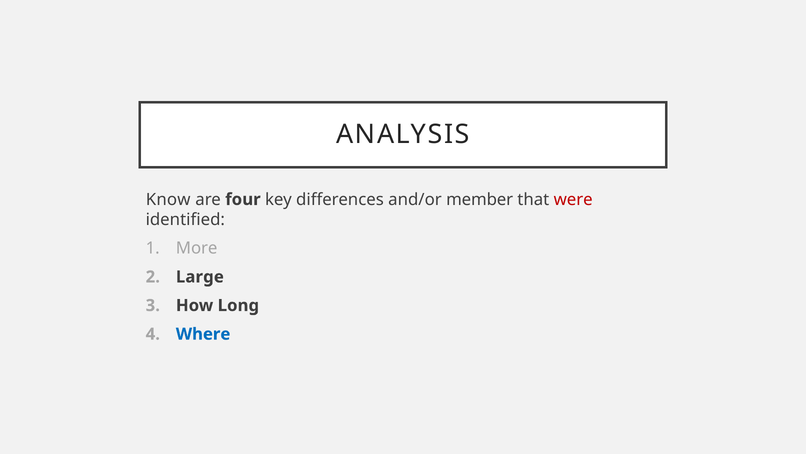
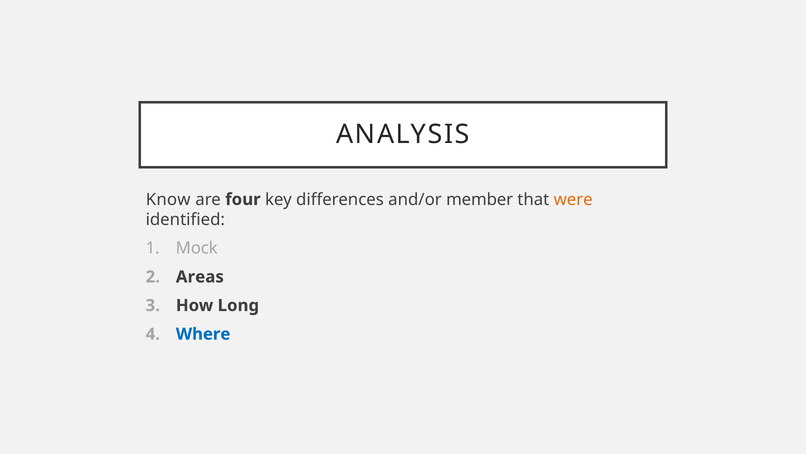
were colour: red -> orange (573, 199)
More: More -> Mock (197, 248)
Large: Large -> Areas (200, 277)
